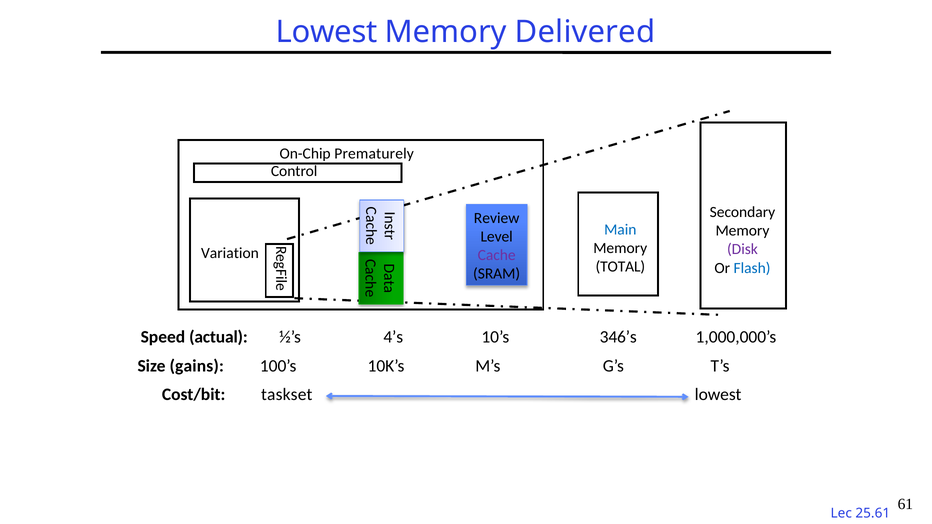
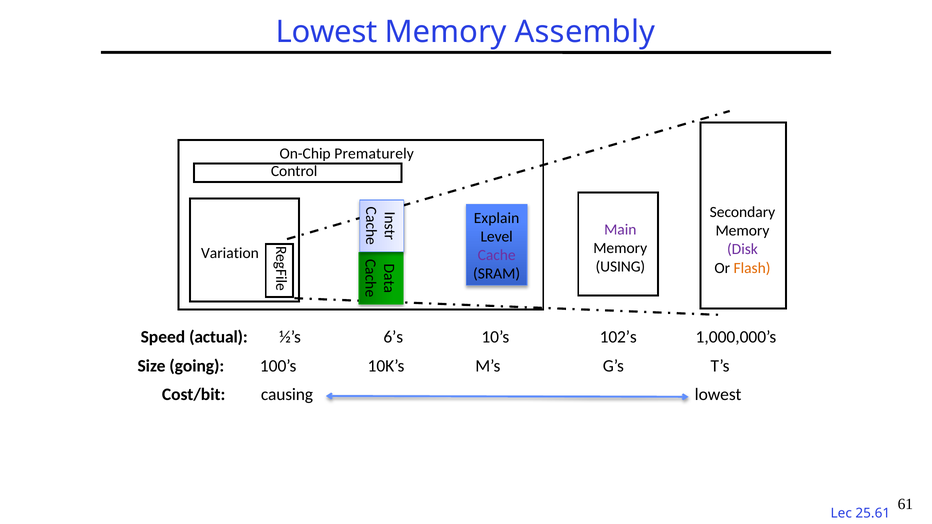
Delivered: Delivered -> Assembly (585, 32)
Review: Review -> Explain (497, 218)
Main colour: blue -> purple (620, 230)
TOTAL: TOTAL -> USING (620, 267)
Flash colour: blue -> orange (752, 268)
4’s: 4’s -> 6’s (393, 337)
346’s: 346’s -> 102’s (618, 337)
gains: gains -> going (197, 366)
taskset: taskset -> causing (287, 394)
